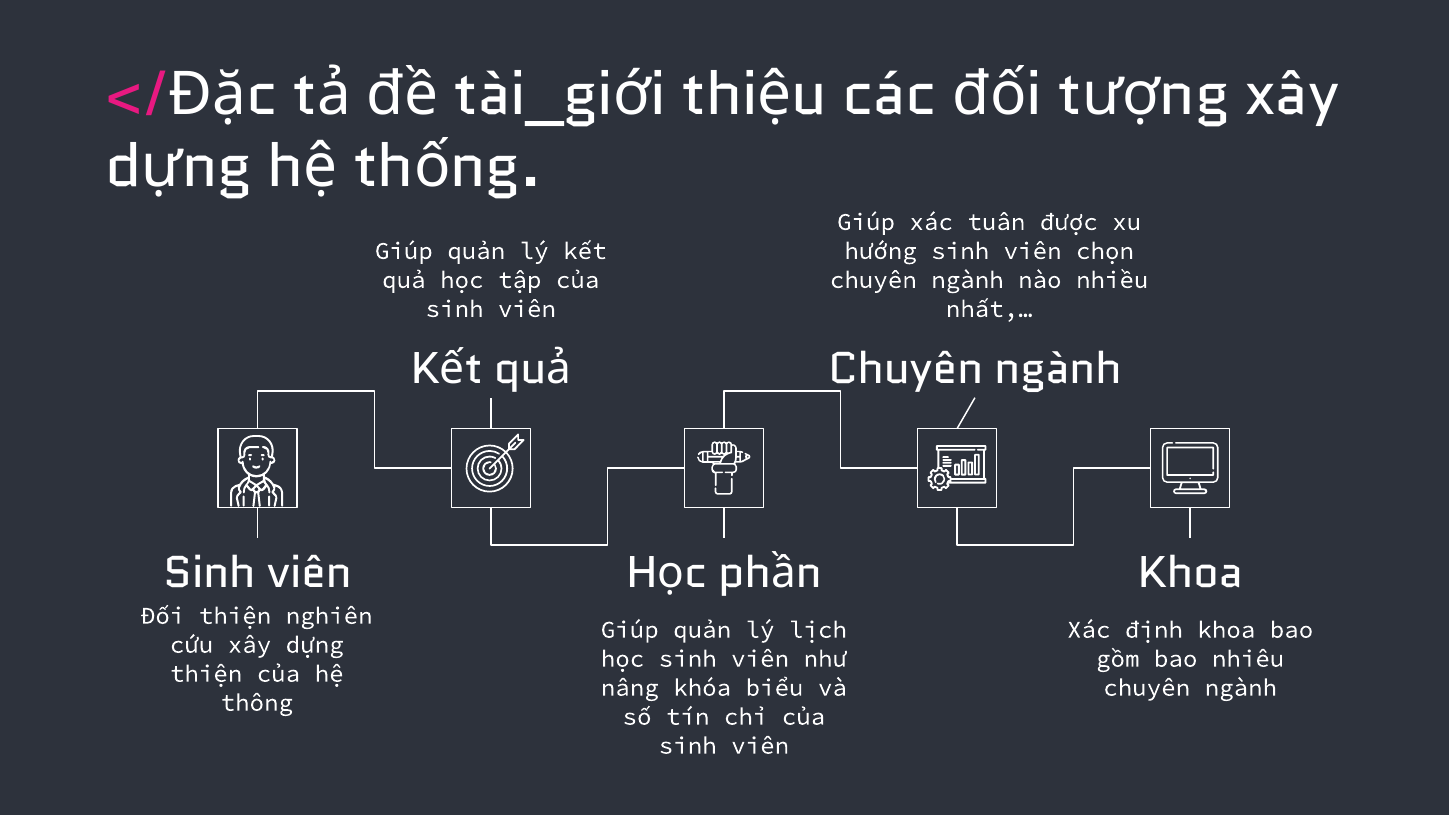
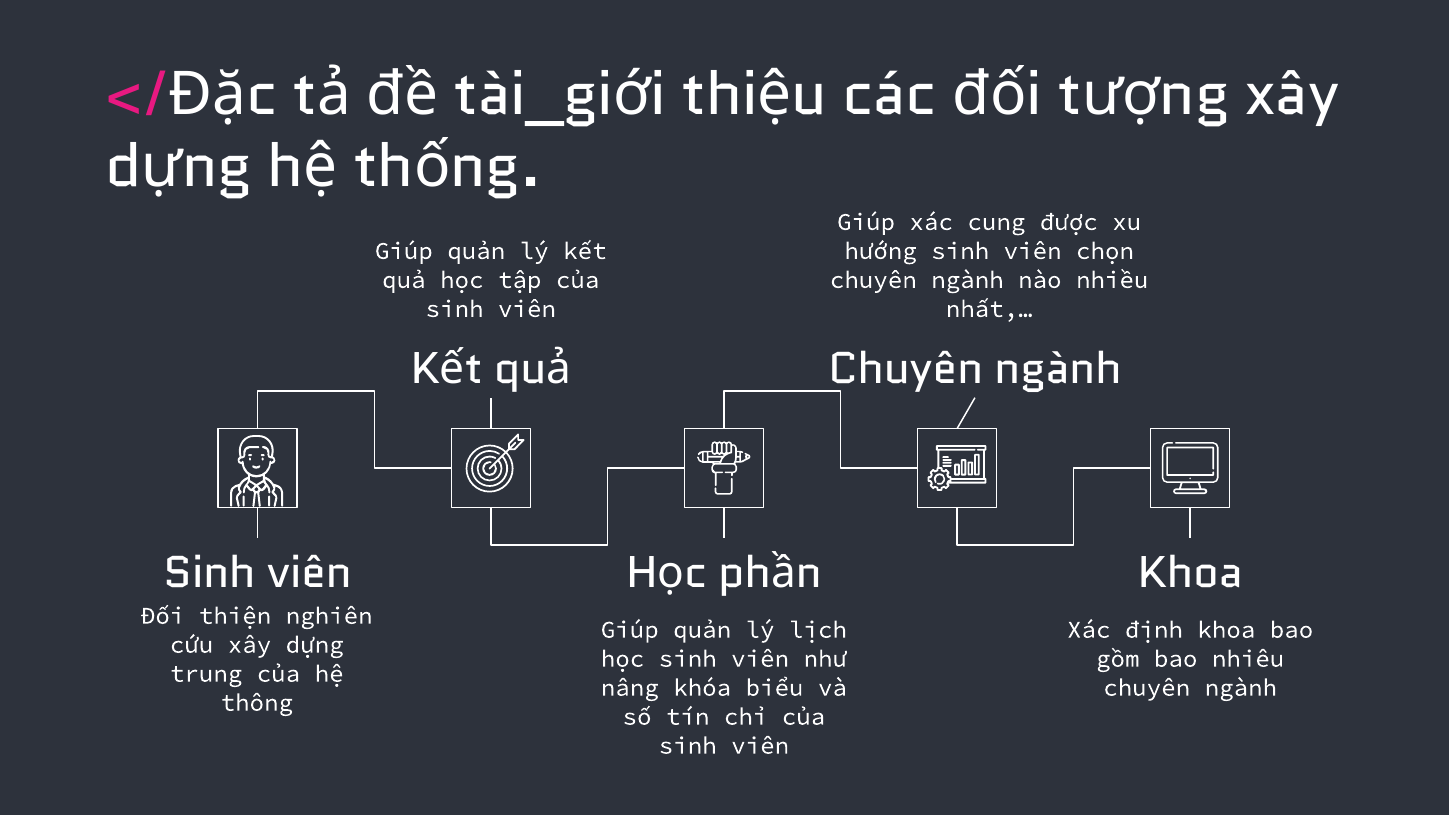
tuân: tuân -> cung (996, 222)
thiện: thiện -> trung (206, 674)
